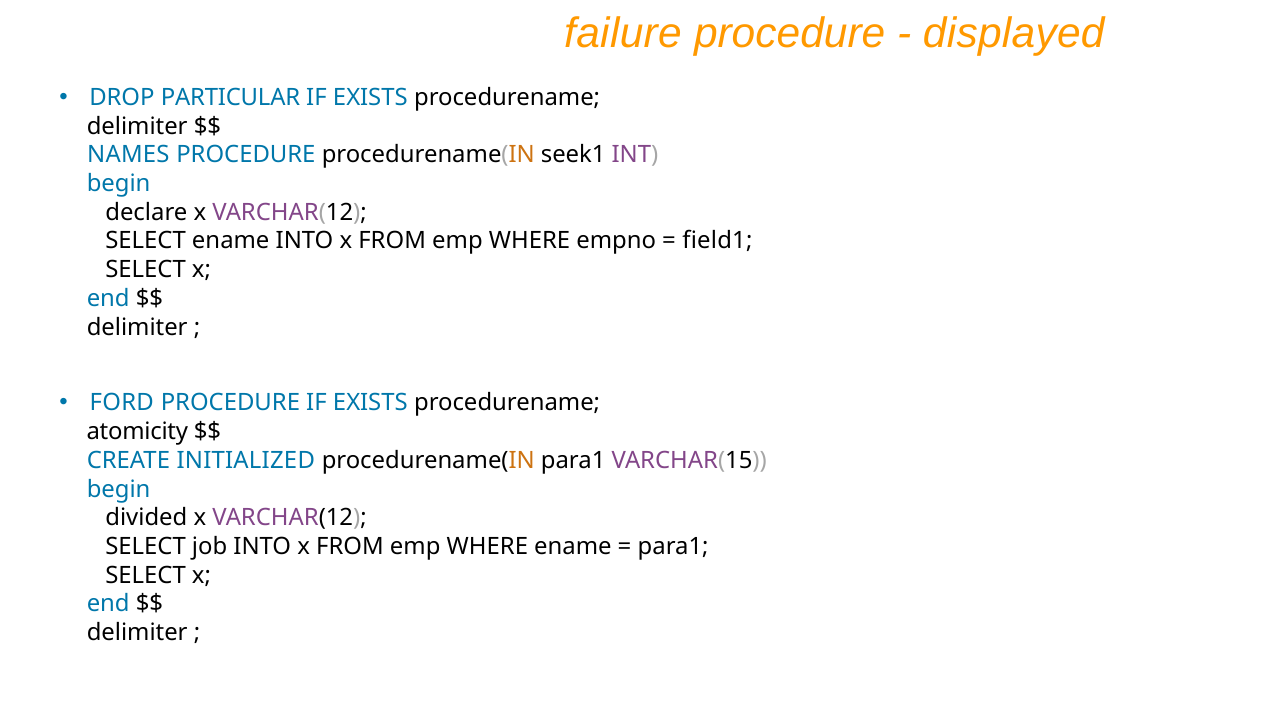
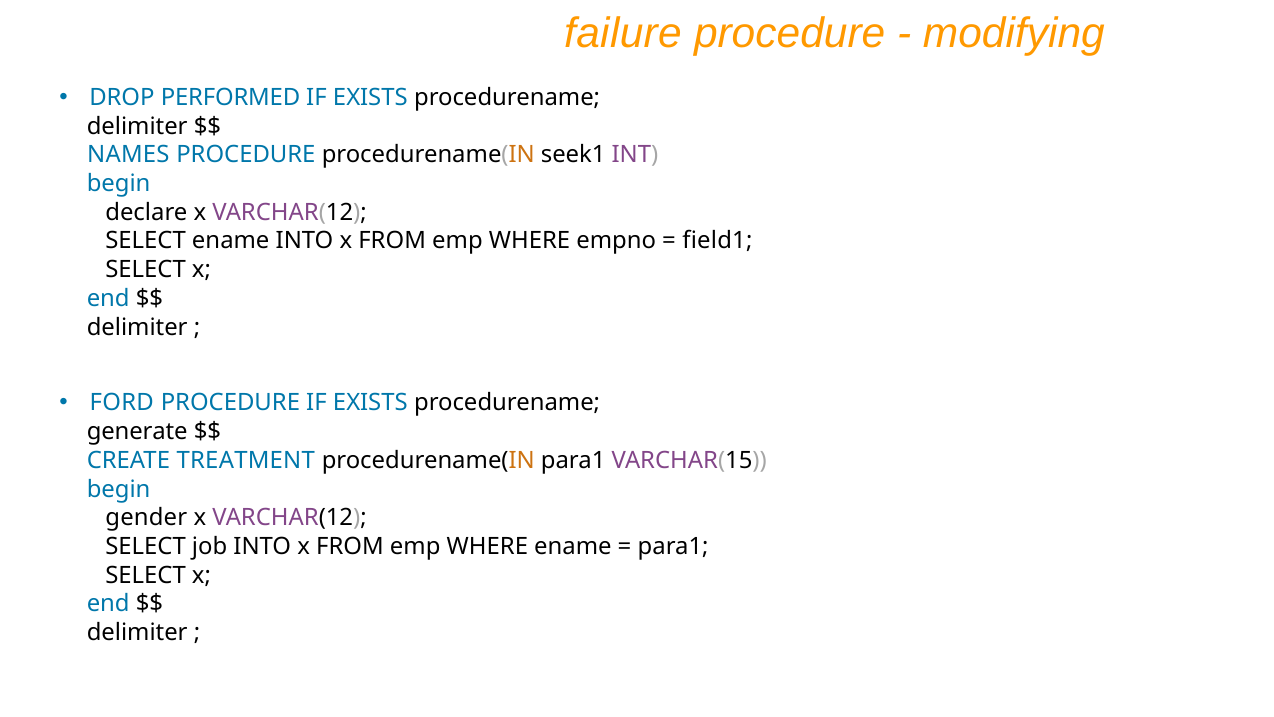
displayed: displayed -> modifying (1014, 33)
PARTICULAR: PARTICULAR -> PERFORMED (231, 98)
atomicity: atomicity -> generate (137, 432)
INITIALIZED: INITIALIZED -> TREATMENT (246, 460)
divided: divided -> gender (146, 518)
